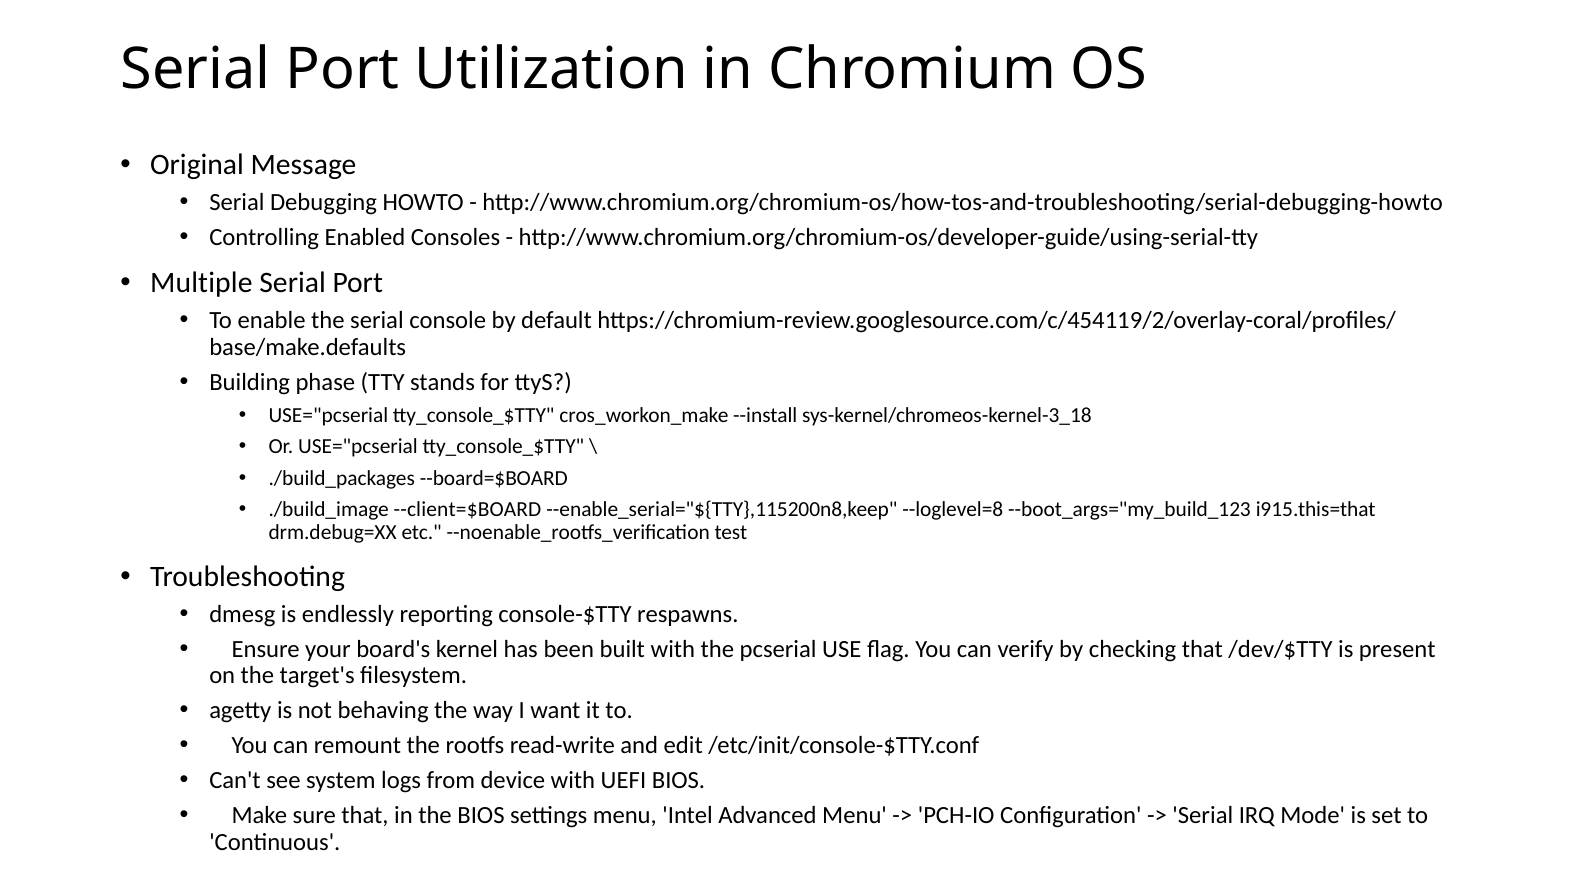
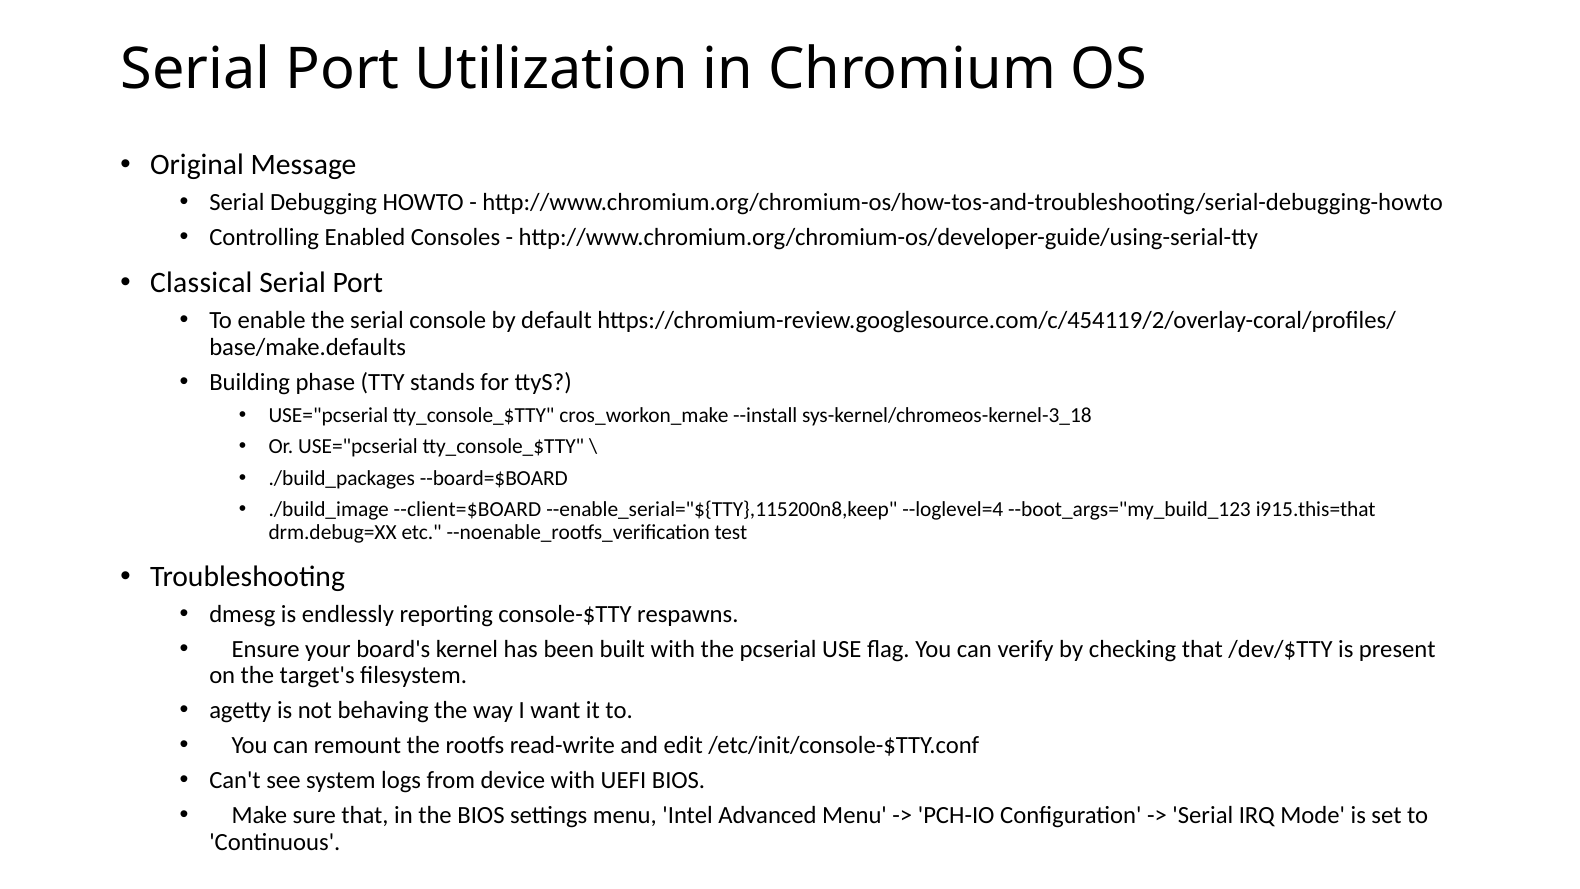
Multiple: Multiple -> Classical (201, 283)
--loglevel=8: --loglevel=8 -> --loglevel=4 (953, 509)
